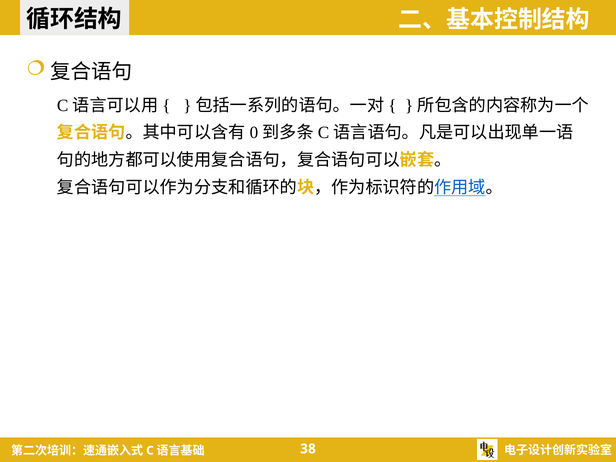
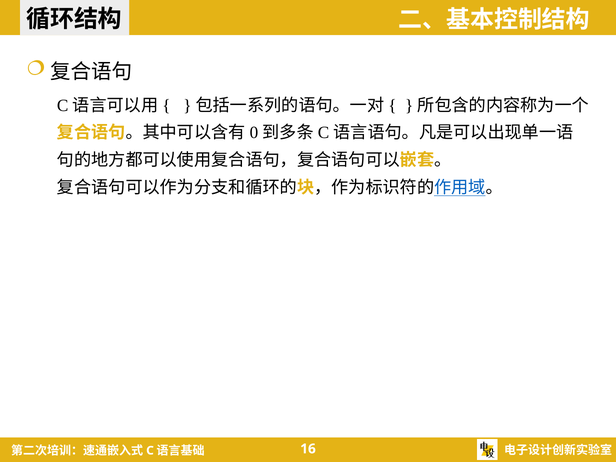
38: 38 -> 16 (308, 449)
